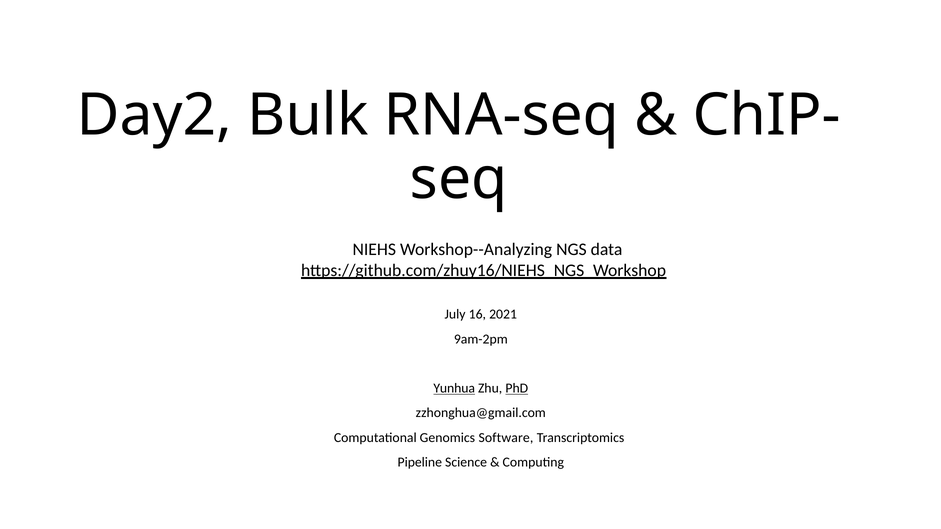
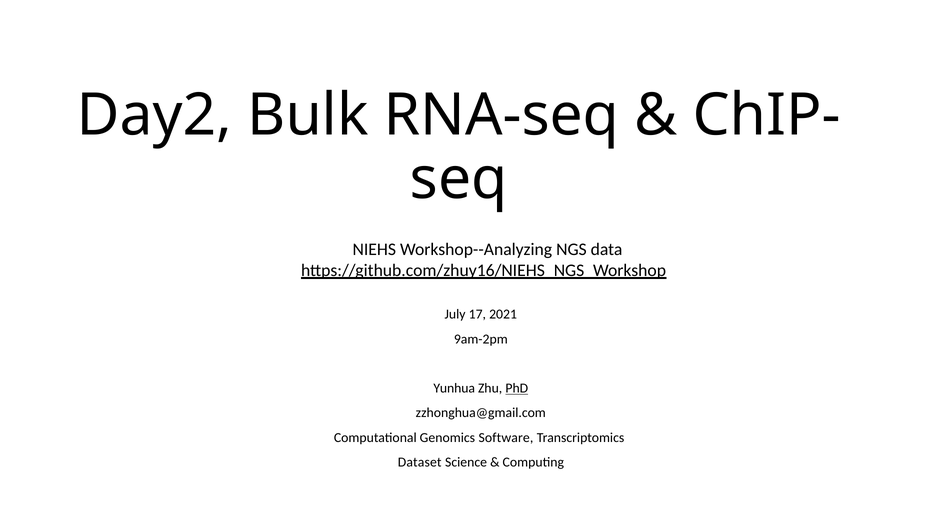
16: 16 -> 17 (477, 315)
Yunhua underline: present -> none (454, 389)
Pipeline: Pipeline -> Dataset (420, 462)
